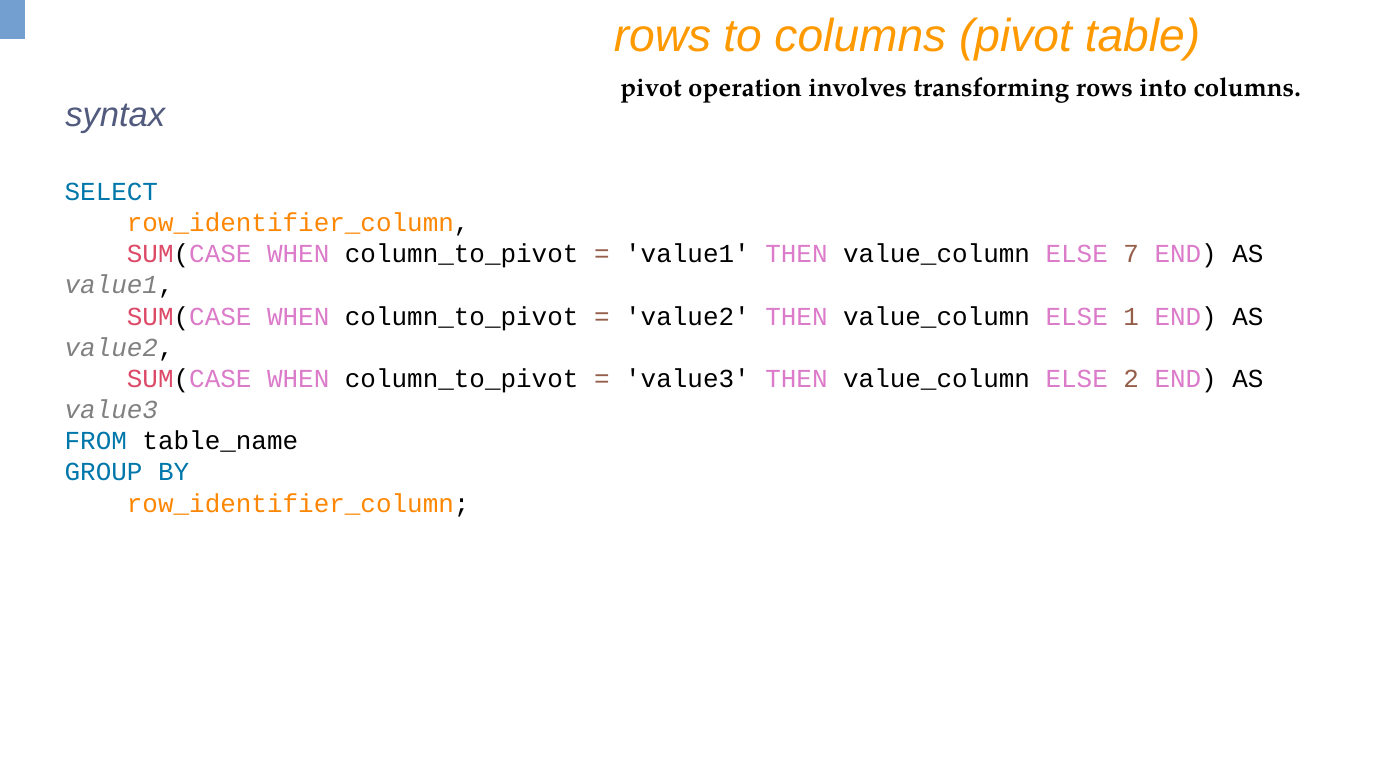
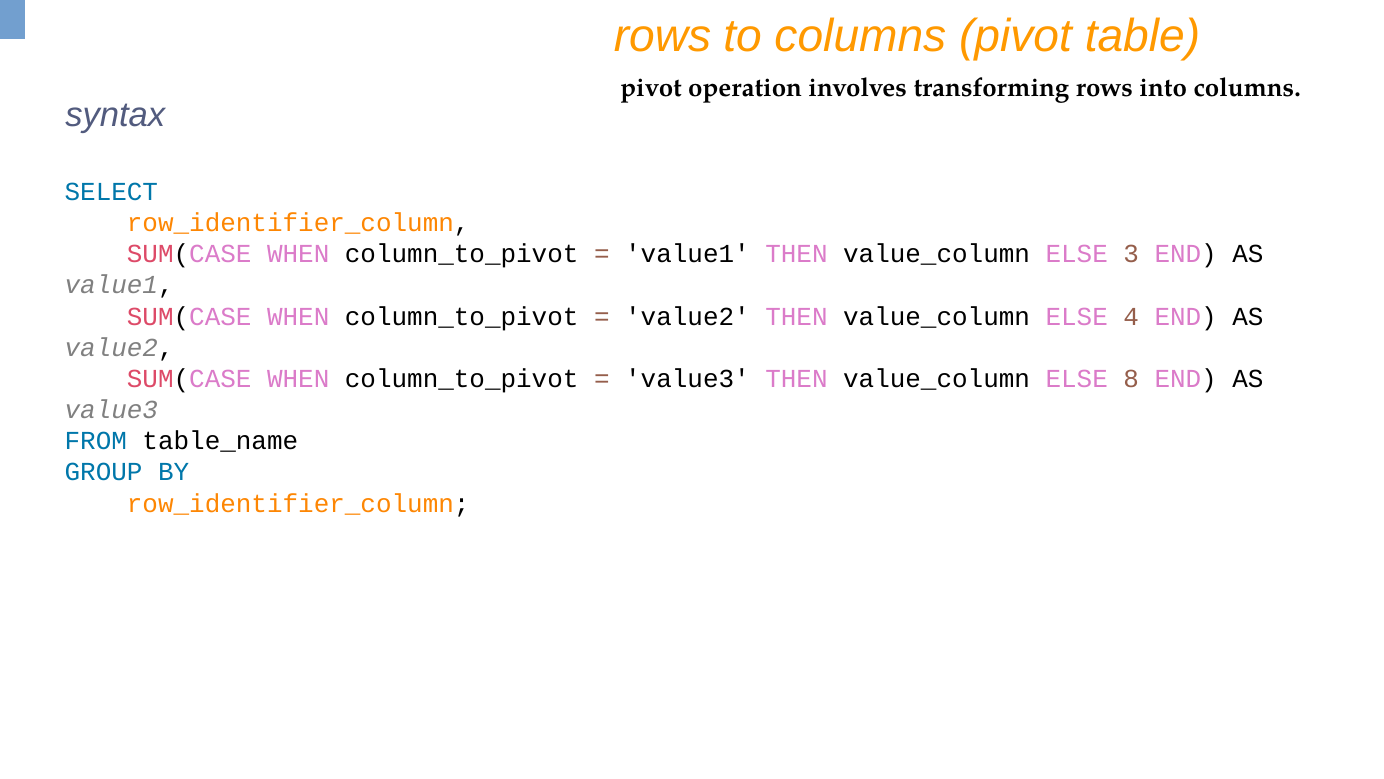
7: 7 -> 3 (1131, 254)
1: 1 -> 4 (1131, 316)
2: 2 -> 8 (1131, 379)
